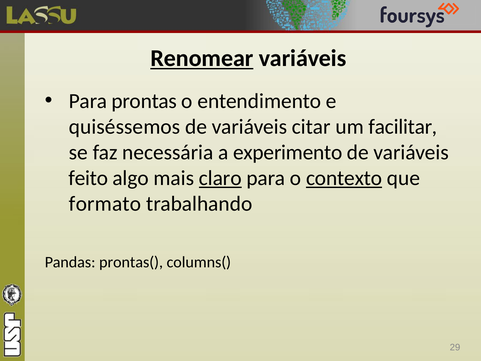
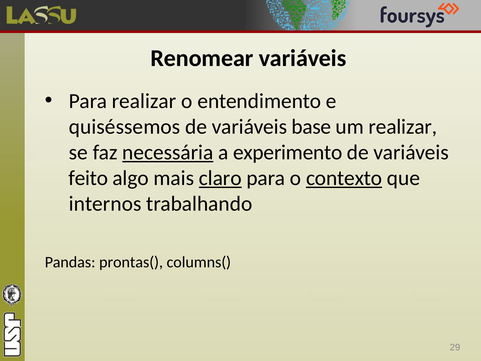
Renomear underline: present -> none (202, 58)
Para prontas: prontas -> realizar (144, 101)
citar: citar -> base (311, 127)
um facilitar: facilitar -> realizar (403, 127)
necessária underline: none -> present (168, 152)
formato: formato -> internos (105, 204)
